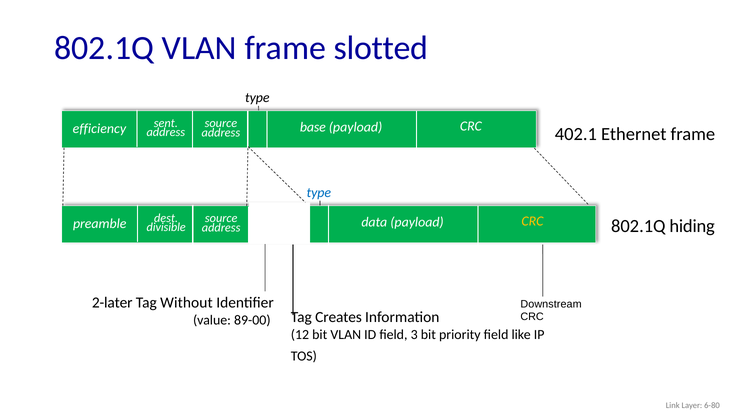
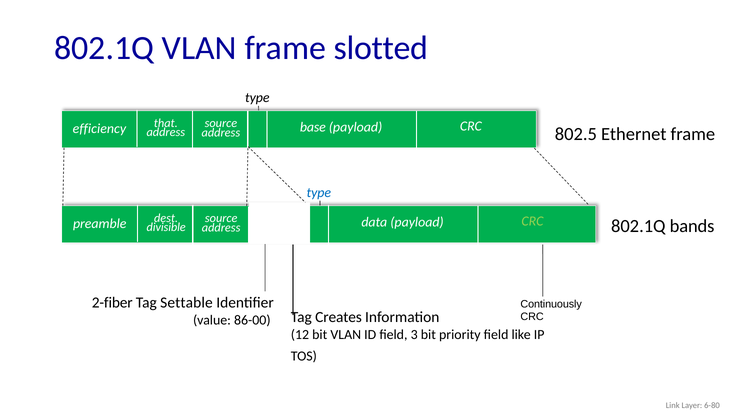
sent: sent -> that (166, 123)
402.1: 402.1 -> 802.5 (576, 134)
hiding: hiding -> bands (692, 226)
CRC colour: yellow -> light green (532, 221)
2-later: 2-later -> 2-fiber (112, 303)
Without: Without -> Settable (186, 303)
Downstream: Downstream -> Continuously (551, 304)
89-00: 89-00 -> 86-00 (252, 320)
